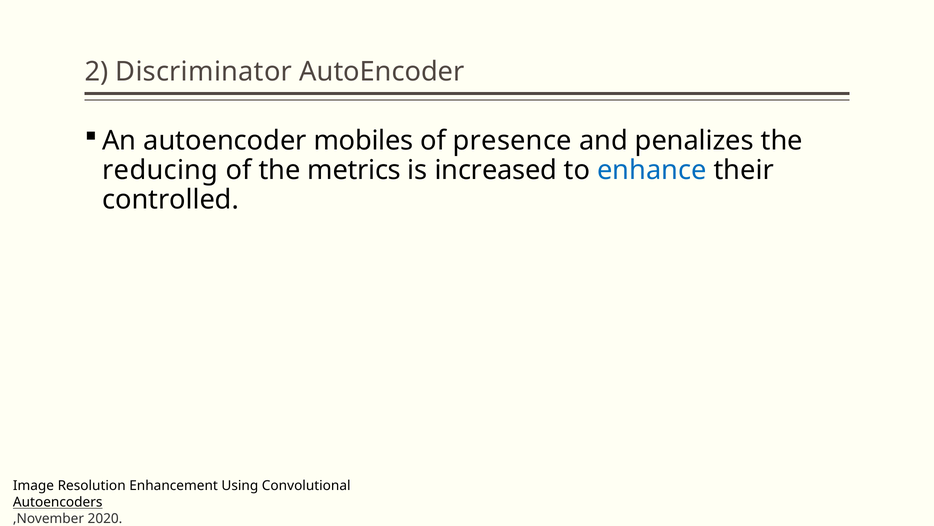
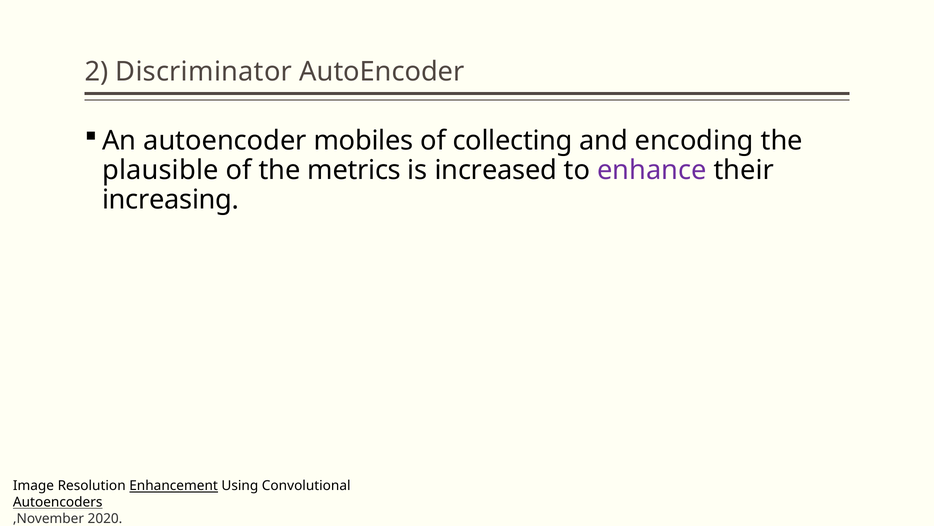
presence: presence -> collecting (513, 141)
penalizes: penalizes -> encoding (694, 141)
reducing: reducing -> plausible (160, 170)
enhance colour: blue -> purple (652, 170)
controlled: controlled -> increasing (171, 200)
Enhancement underline: none -> present (174, 485)
